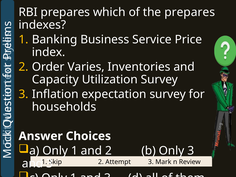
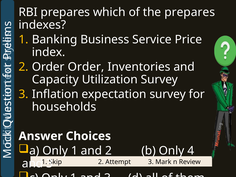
Order Varies: Varies -> Order (86, 67)
Only 3: 3 -> 4 (191, 151)
